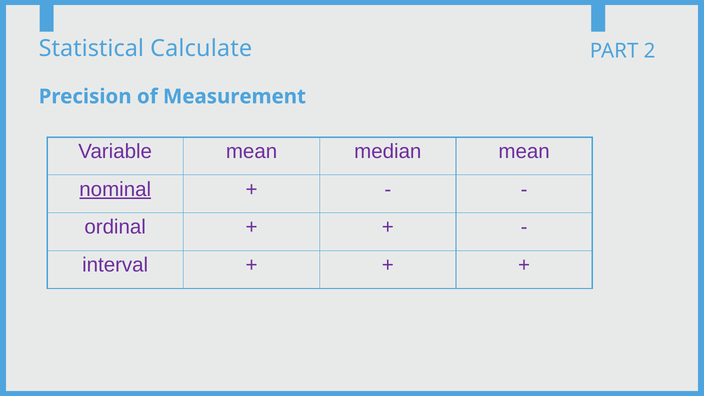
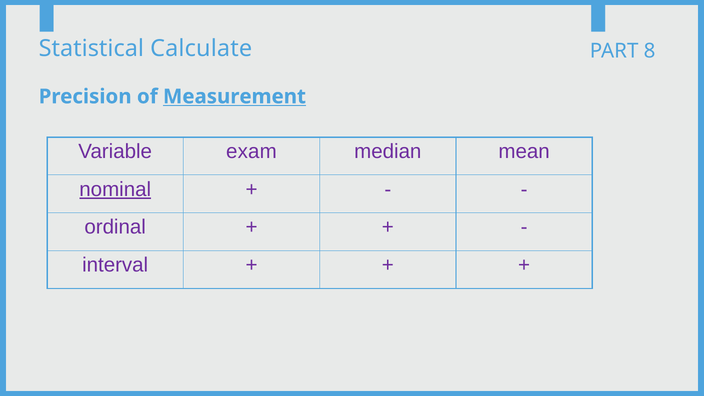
2: 2 -> 8 (650, 51)
Measurement underline: none -> present (234, 97)
Variable mean: mean -> exam (251, 151)
